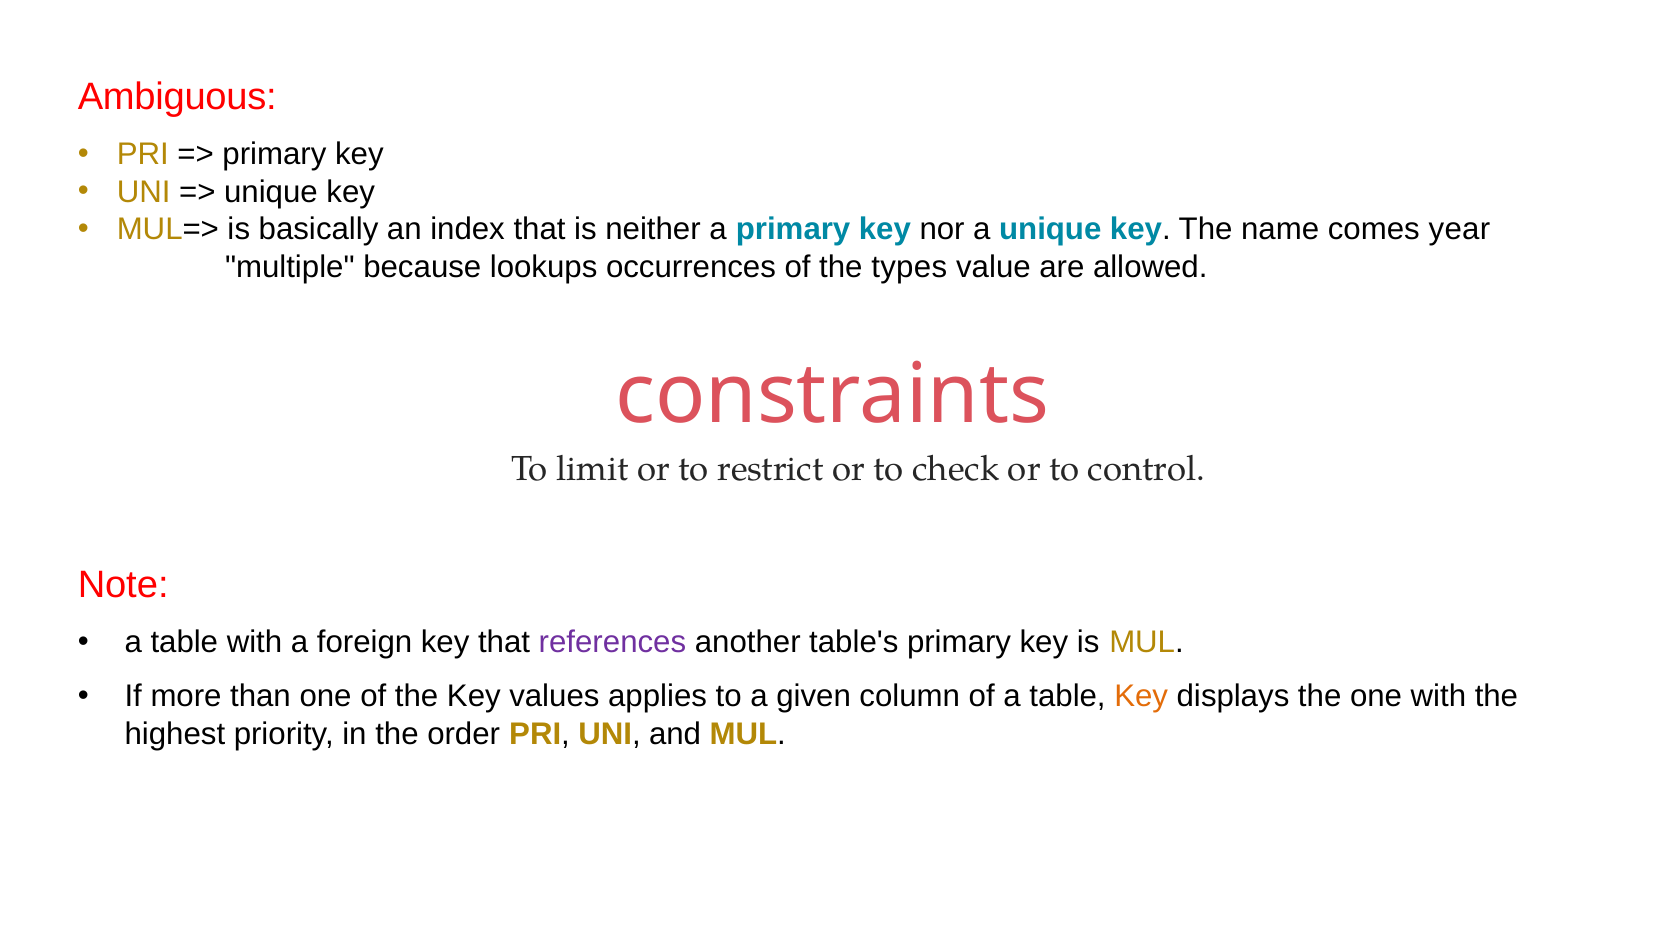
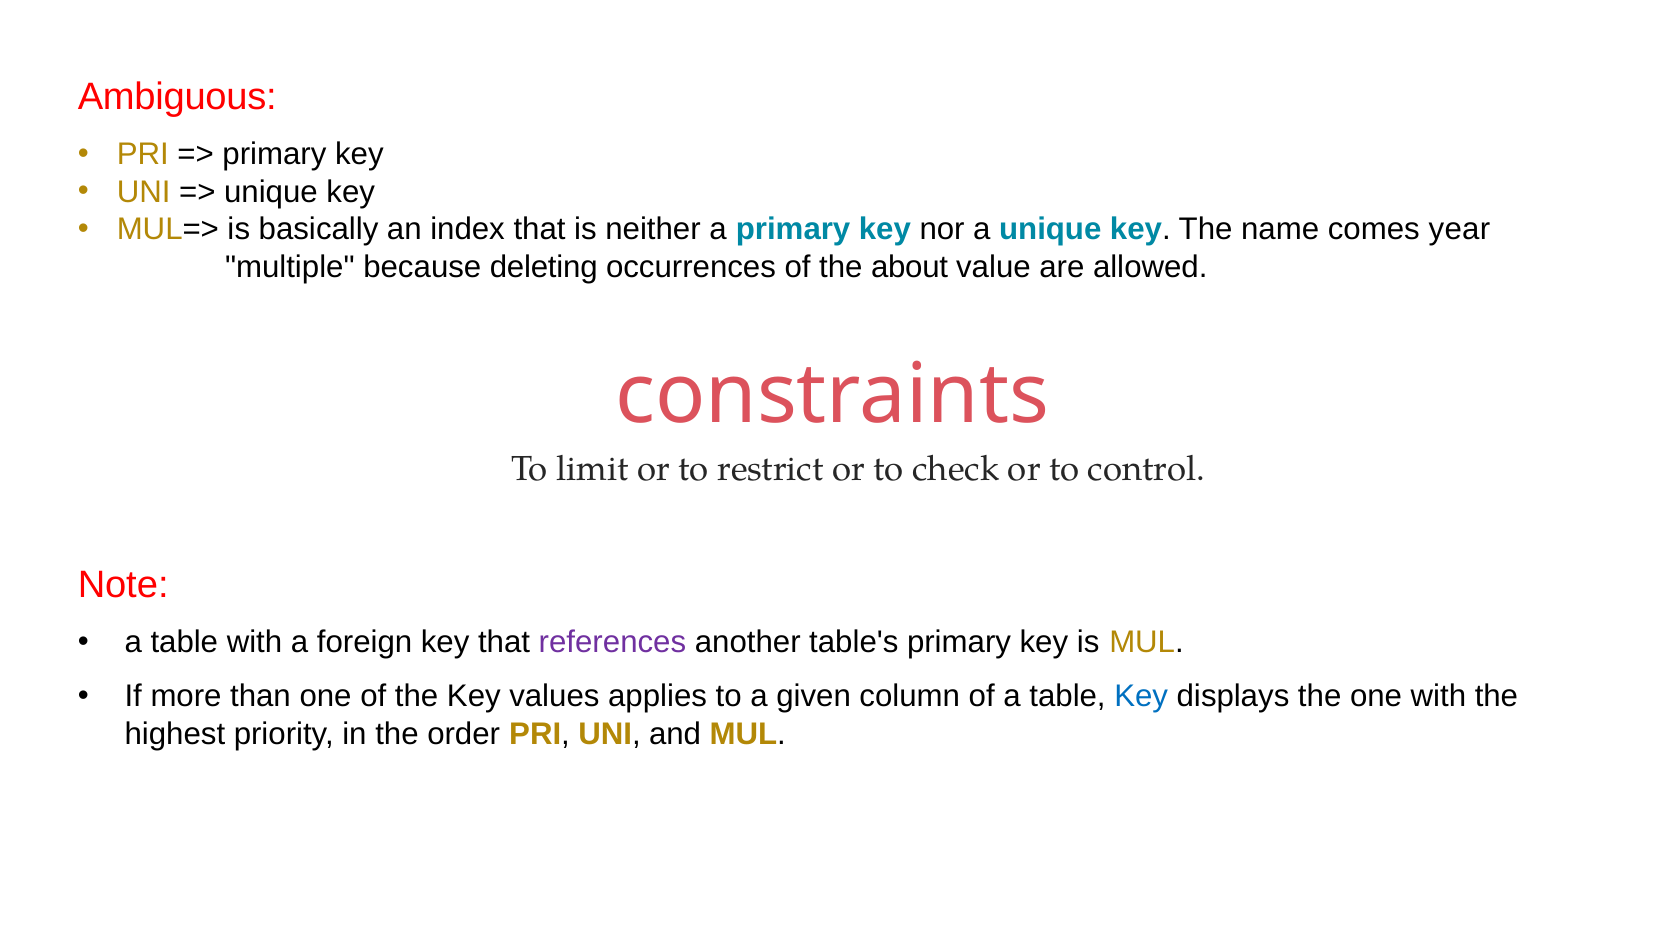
lookups: lookups -> deleting (544, 267)
types: types -> about (910, 267)
Key colour: orange -> blue (1141, 696)
